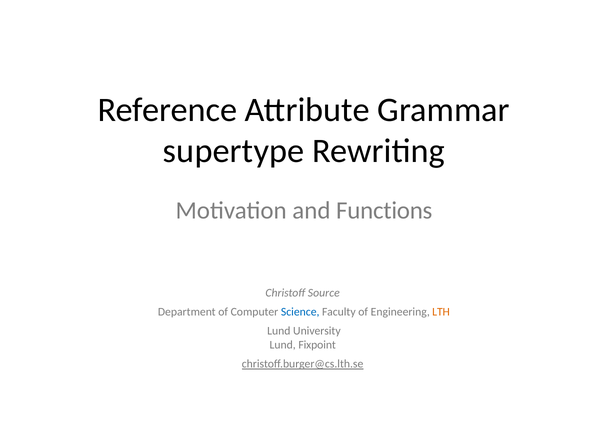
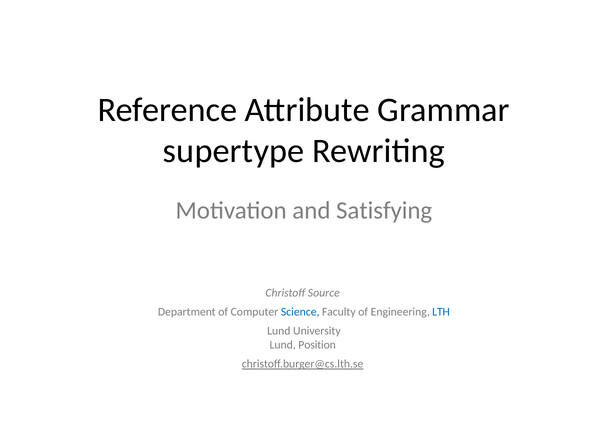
Functions: Functions -> Satisfying (384, 210)
LTH colour: orange -> blue (441, 312)
Fixpoint: Fixpoint -> Position (317, 345)
